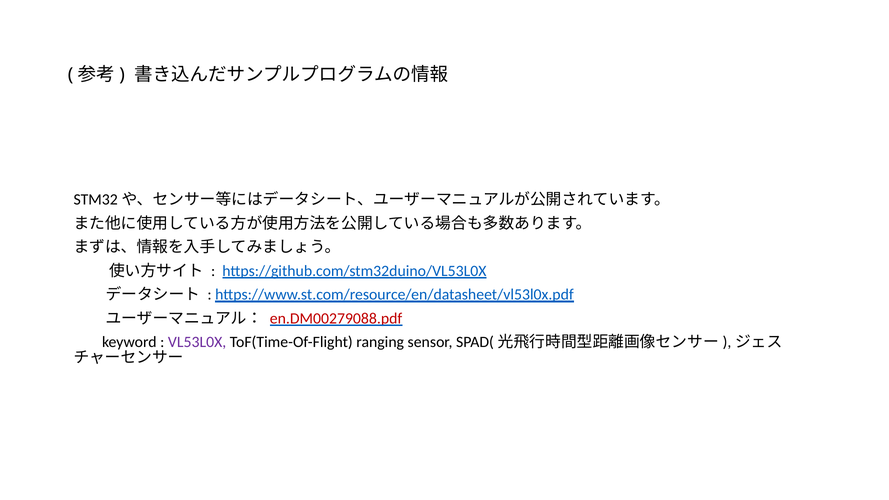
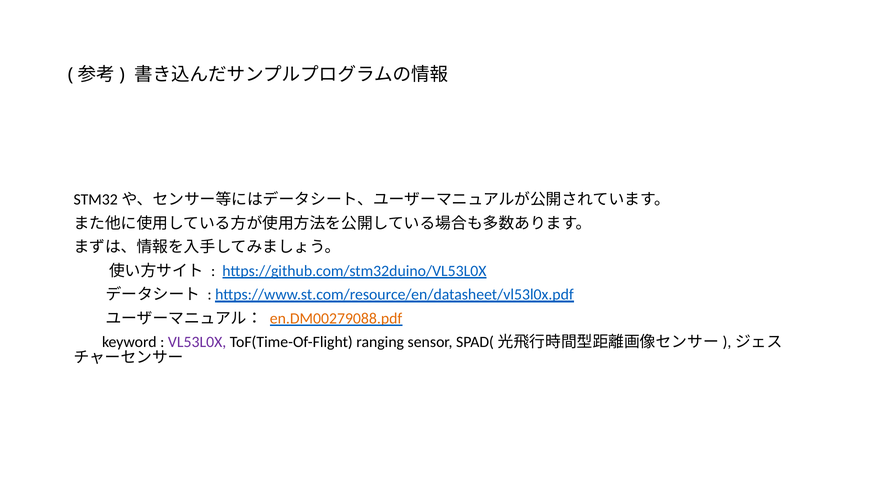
en.DM00279088.pdf colour: red -> orange (336, 319)
